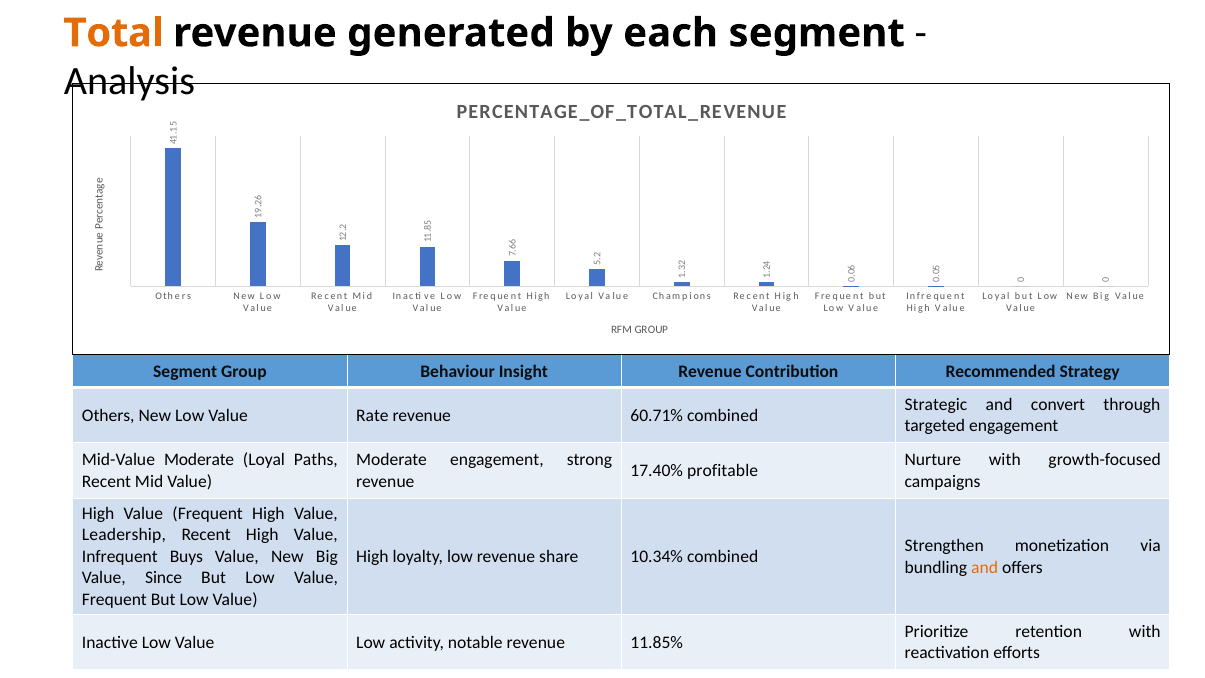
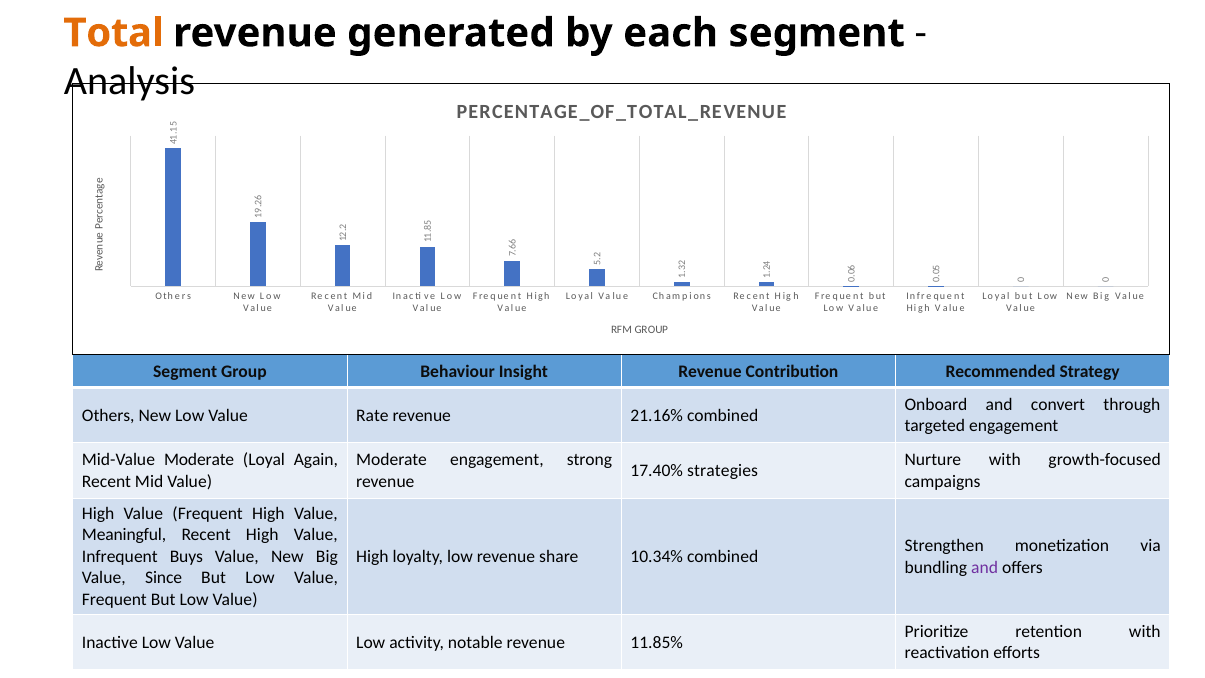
Strategic: Strategic -> Onboard (936, 404)
60.71%: 60.71% -> 21.16% (657, 415)
Paths: Paths -> Again (316, 460)
profitable: profitable -> strategies (723, 471)
Leadership: Leadership -> Meaningful (124, 535)
and colour: orange -> purple (985, 567)
